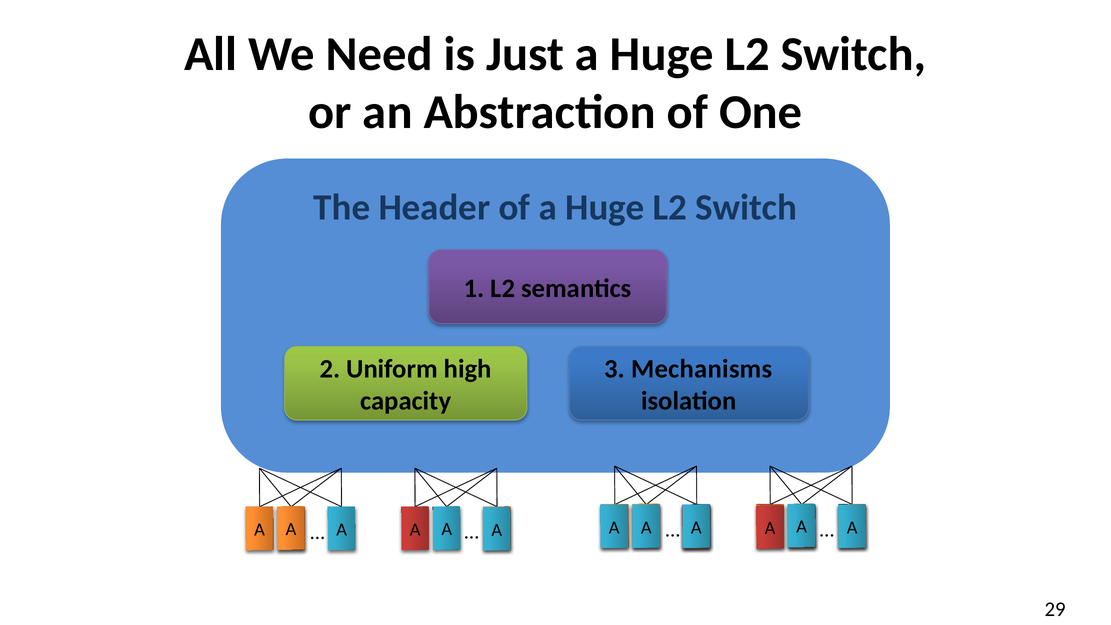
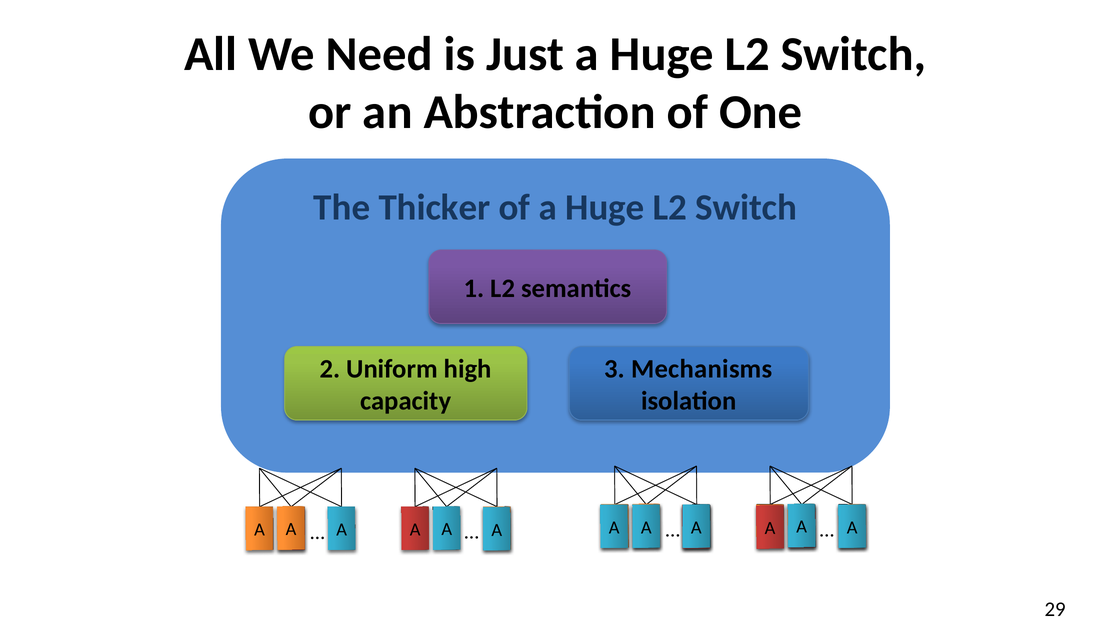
Header: Header -> Thicker (434, 208)
